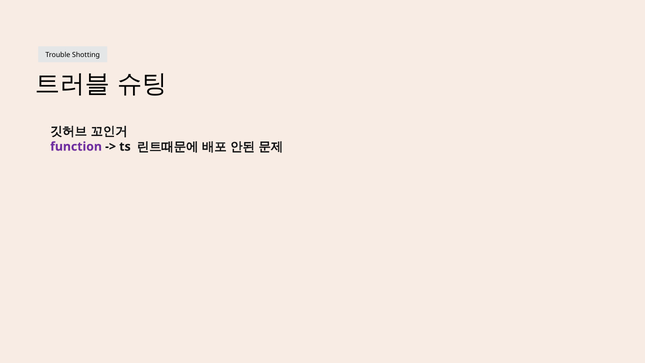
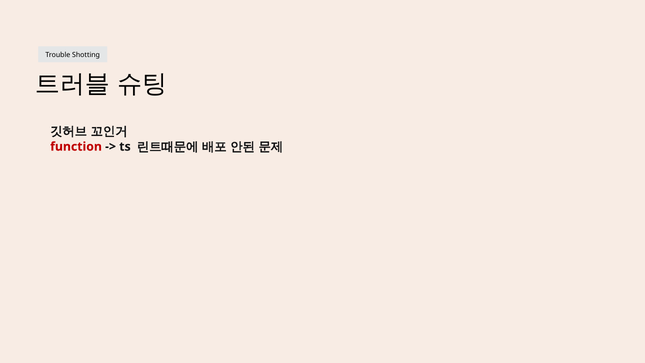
function colour: purple -> red (76, 147)
